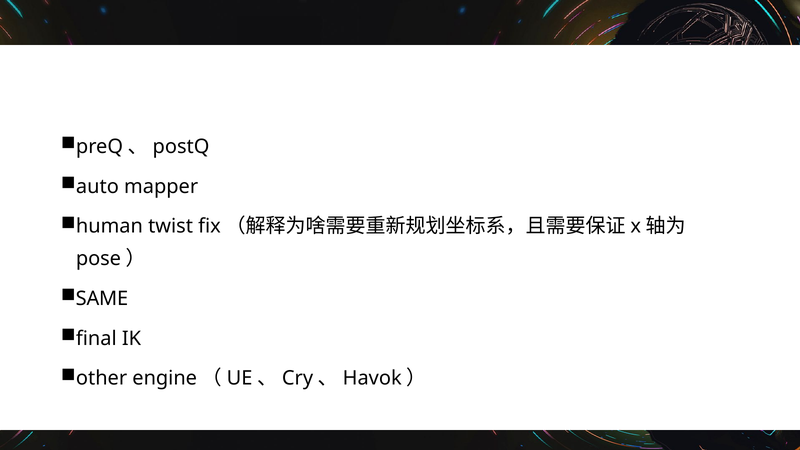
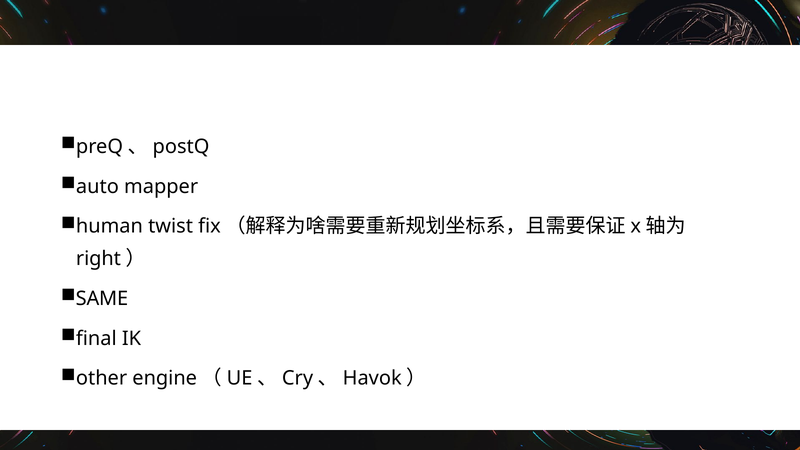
pose: pose -> right (98, 259)
